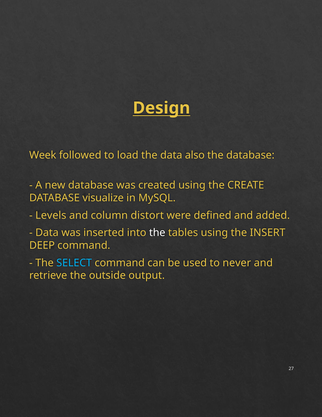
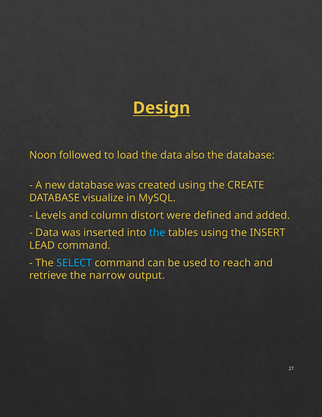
Week: Week -> Noon (43, 155)
the colour: white -> light blue (157, 233)
DEEP: DEEP -> LEAD (42, 245)
never: never -> reach (237, 263)
outside: outside -> narrow (107, 275)
